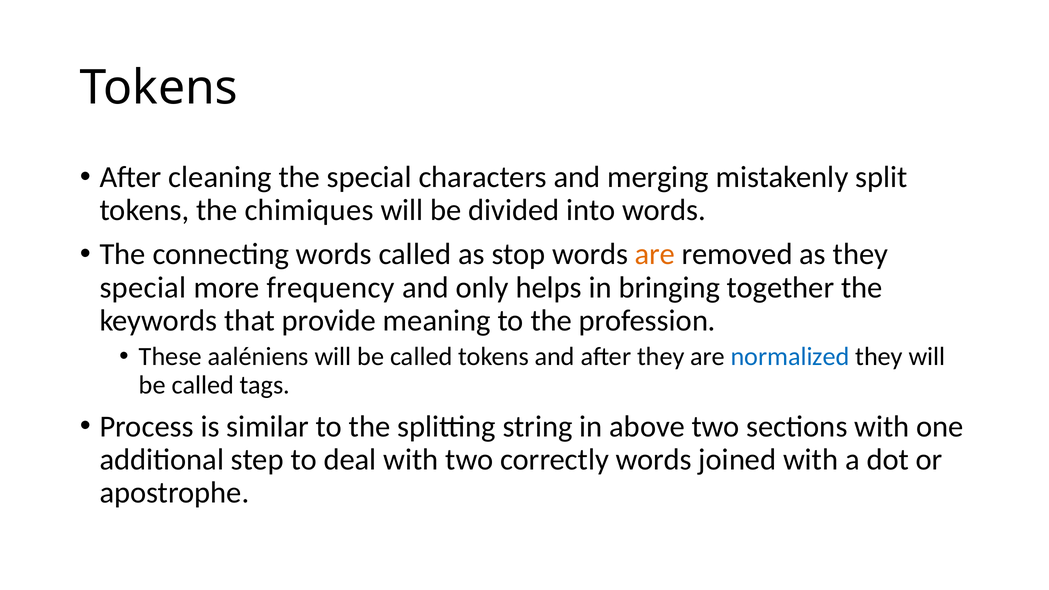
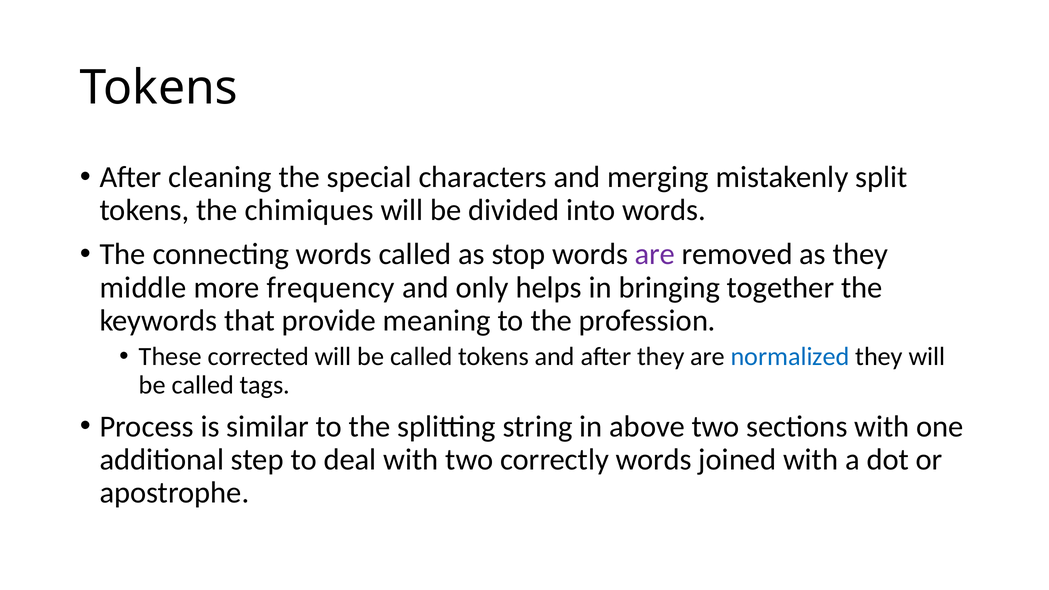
are colour: orange -> purple (655, 254)
special: special -> middle (143, 287)
aaléniens: aaléniens -> corrected (258, 357)
